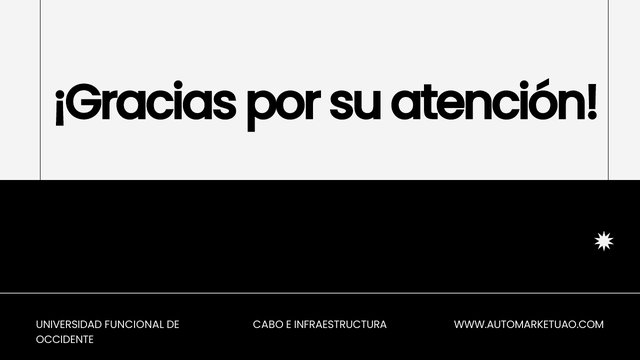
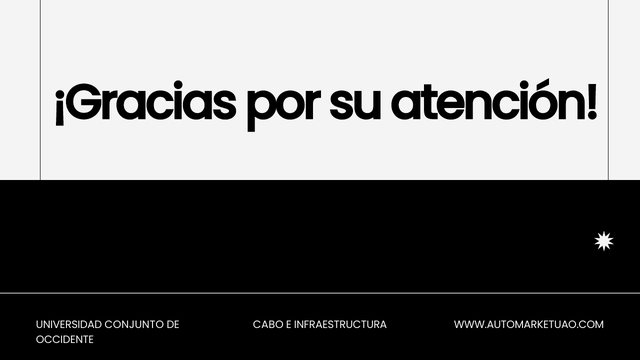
FUNCIONAL: FUNCIONAL -> CONJUNTO (134, 325)
